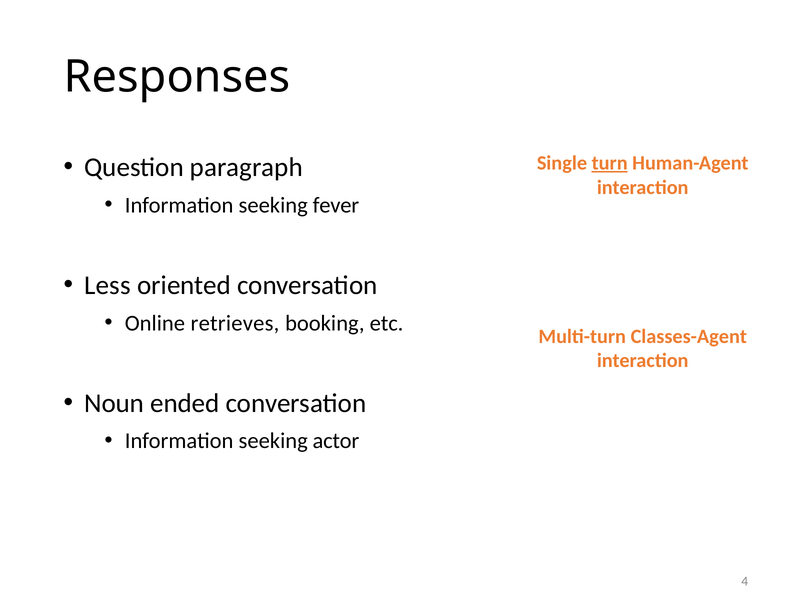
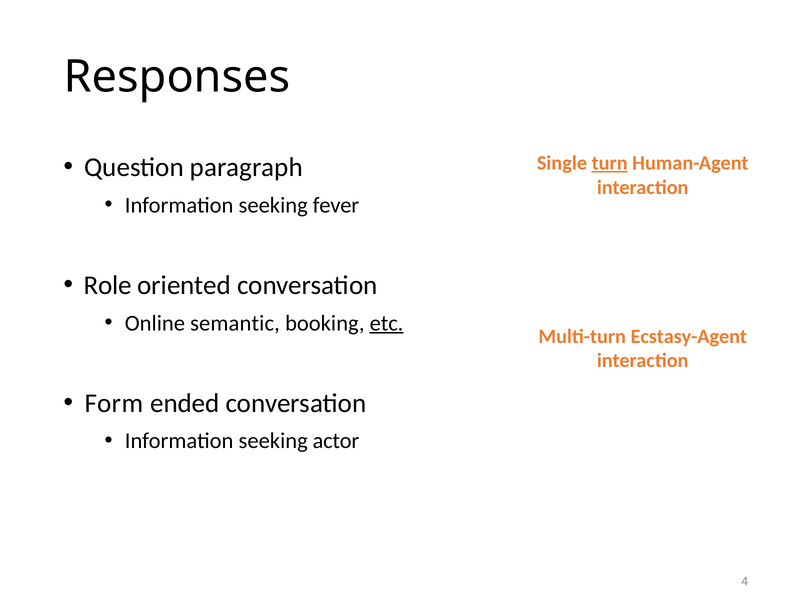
Less: Less -> Role (108, 285)
retrieves: retrieves -> semantic (235, 323)
etc underline: none -> present (387, 323)
Classes-Agent: Classes-Agent -> Ecstasy-Agent (689, 336)
Noun: Noun -> Form (114, 403)
